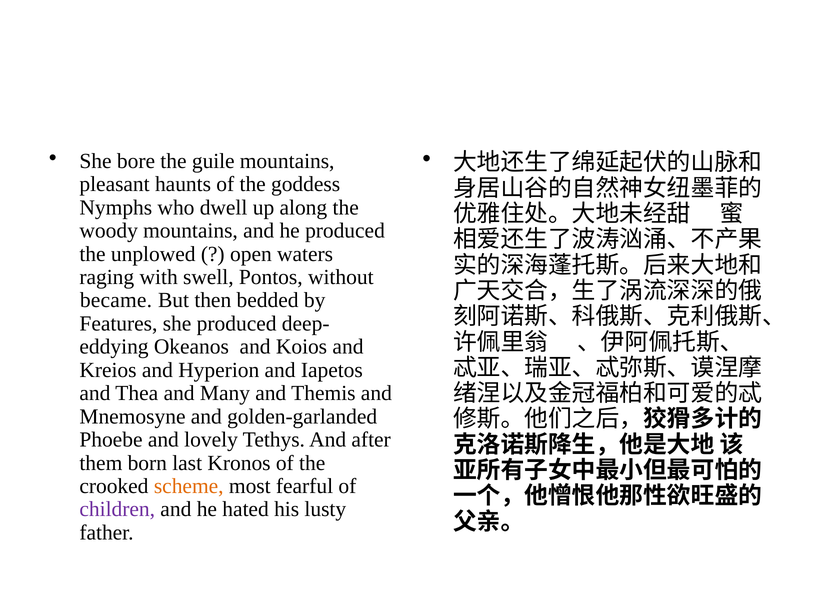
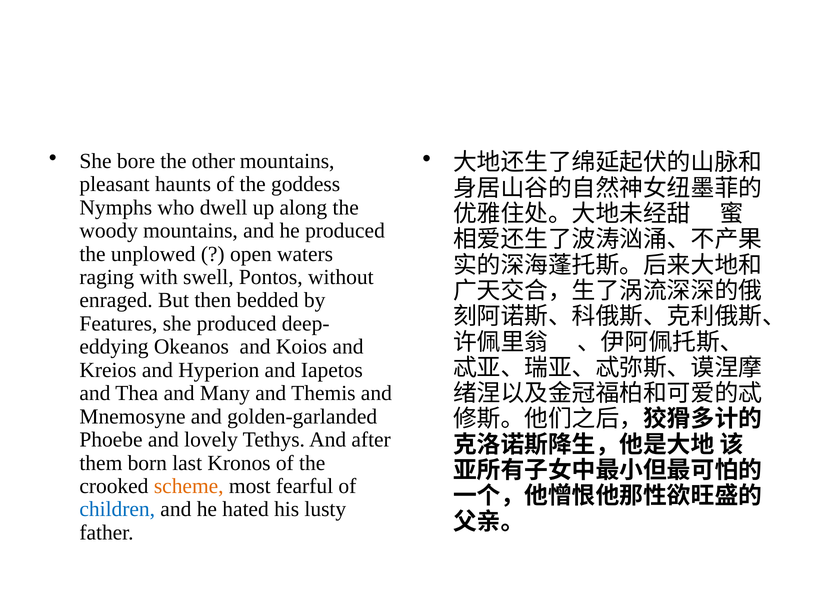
guile: guile -> other (213, 161)
became: became -> enraged (116, 300)
children colour: purple -> blue (117, 510)
